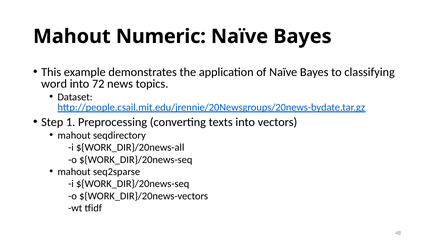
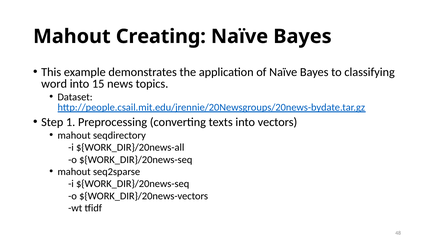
Numeric: Numeric -> Creating (161, 36)
72: 72 -> 15 (98, 84)
